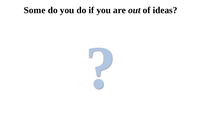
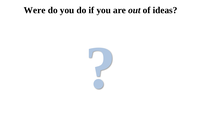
Some: Some -> Were (35, 10)
